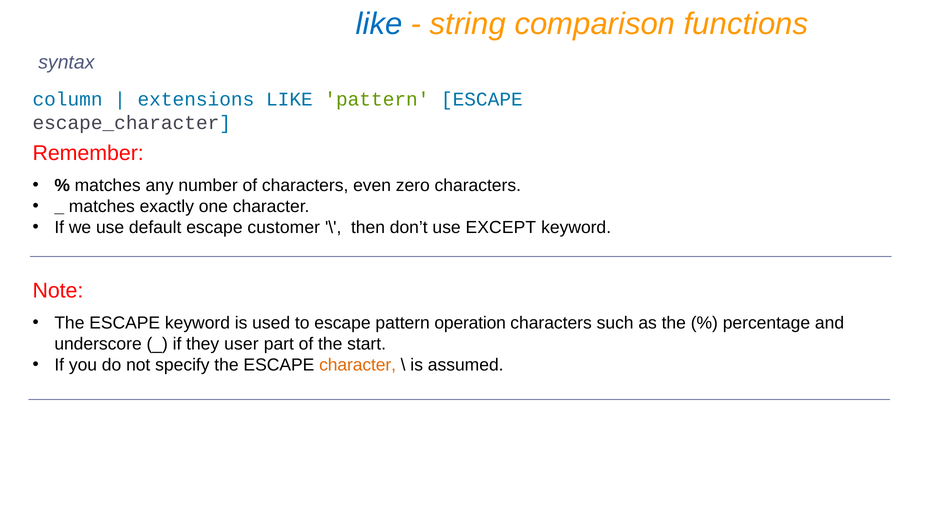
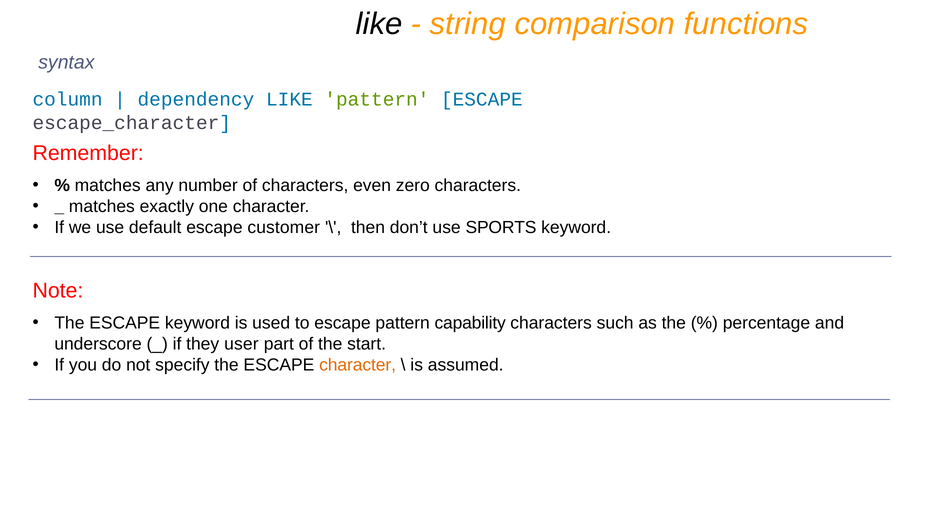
like colour: blue -> black (379, 24)
extensions: extensions -> dependency (196, 99)
EXCEPT: EXCEPT -> SPORTS (501, 228)
operation: operation -> capability (470, 323)
